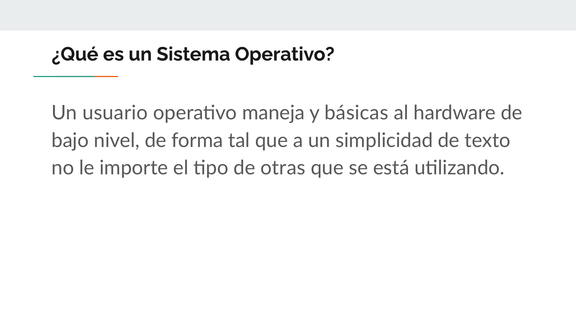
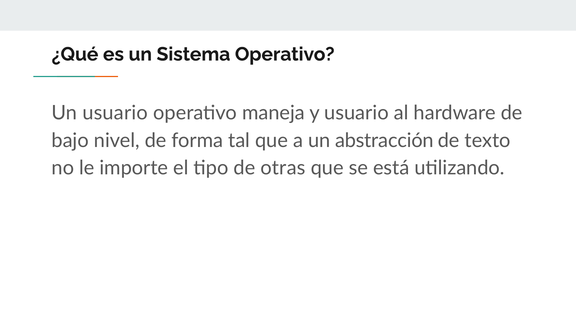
y básicas: básicas -> usuario (357, 113)
simplicidad: simplicidad -> abstracción (384, 140)
